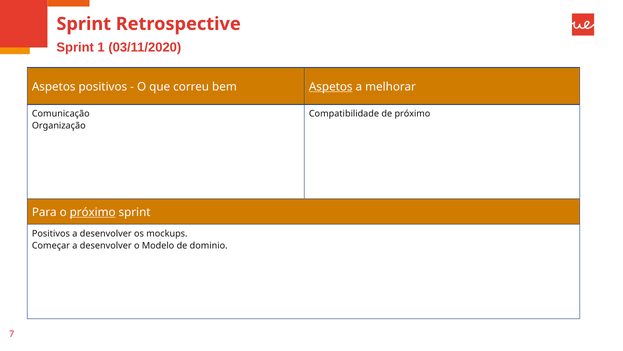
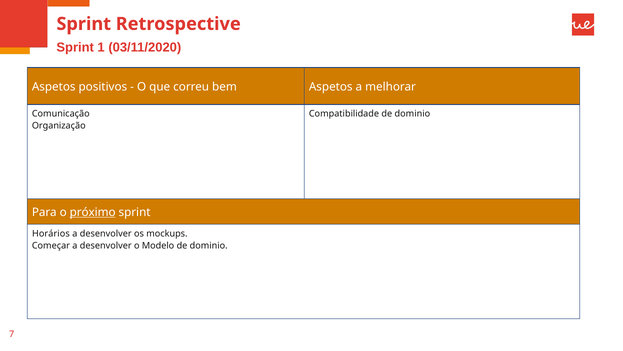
Aspetos underline: present -> none (331, 87)
Compatibilidade de próximo: próximo -> dominio (412, 113)
Positivos: Positivos -> Horários (51, 233)
